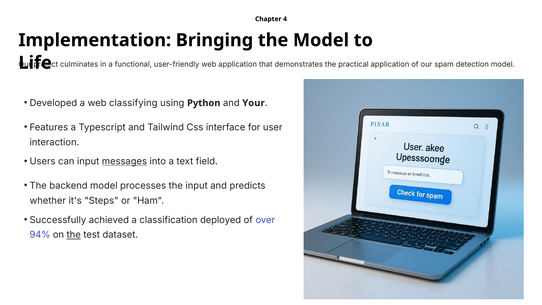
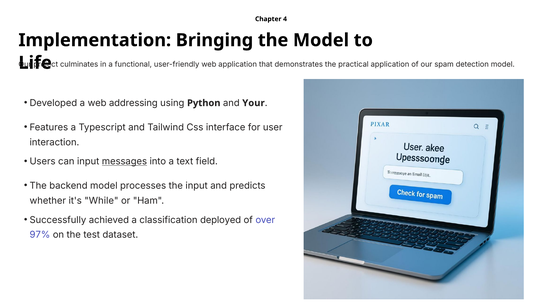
classifying: classifying -> addressing (133, 103)
Steps: Steps -> While (101, 201)
94%: 94% -> 97% (40, 235)
the underline: present -> none (74, 235)
